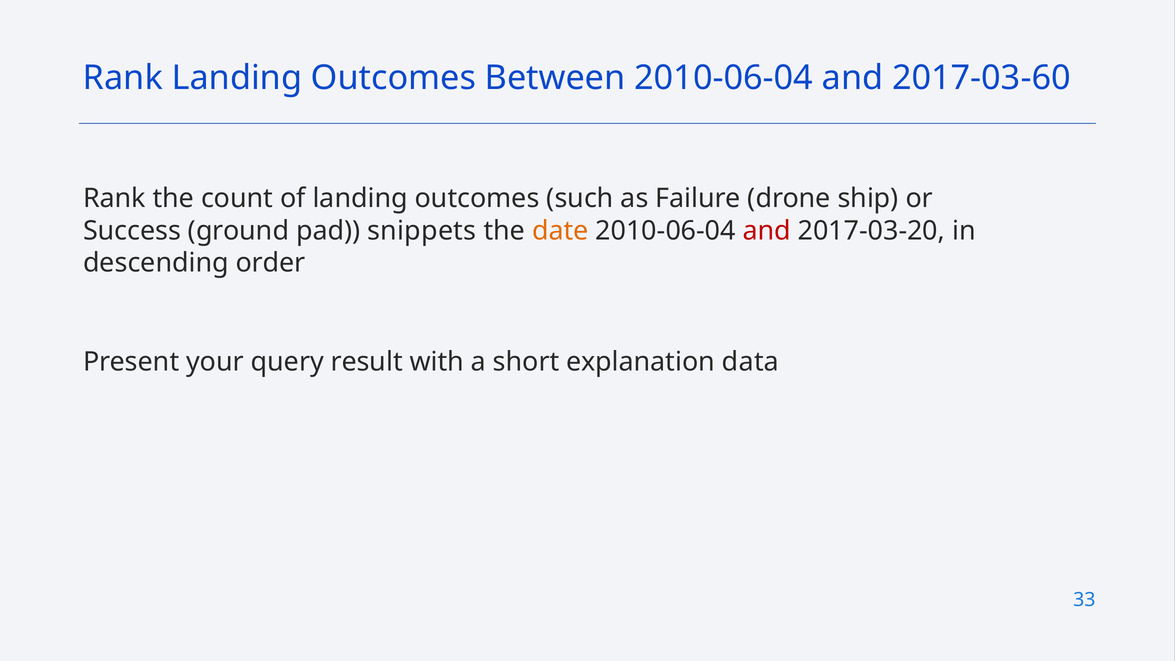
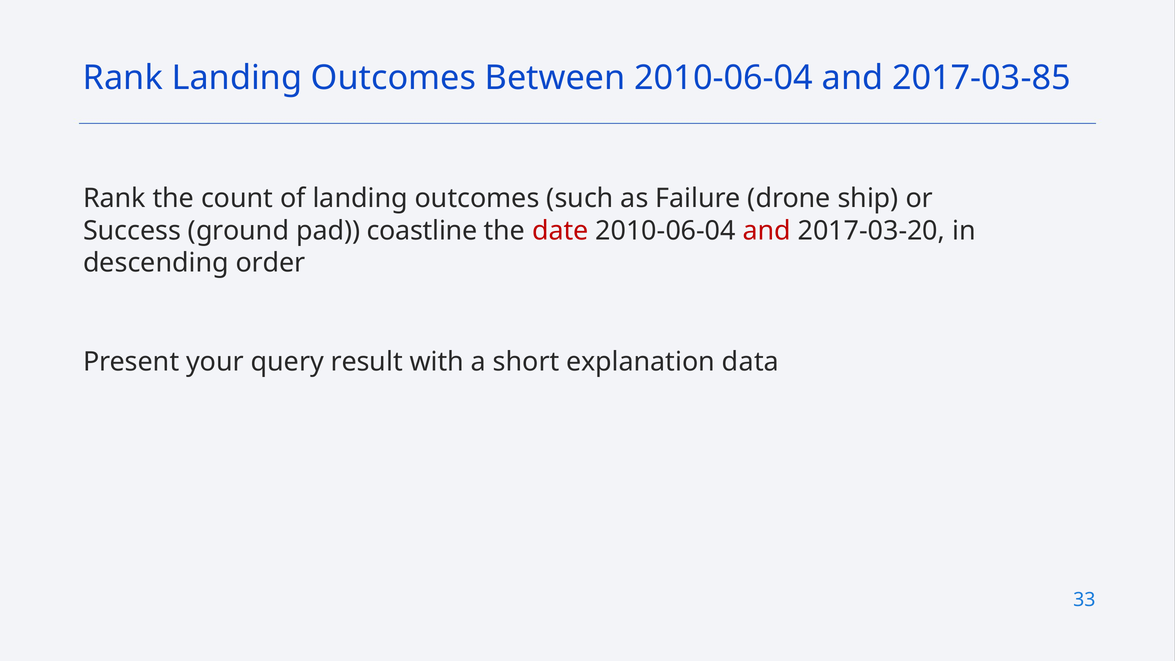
2017-03-60: 2017-03-60 -> 2017-03-85 (981, 78)
snippets: snippets -> coastline (422, 231)
date colour: orange -> red (560, 231)
